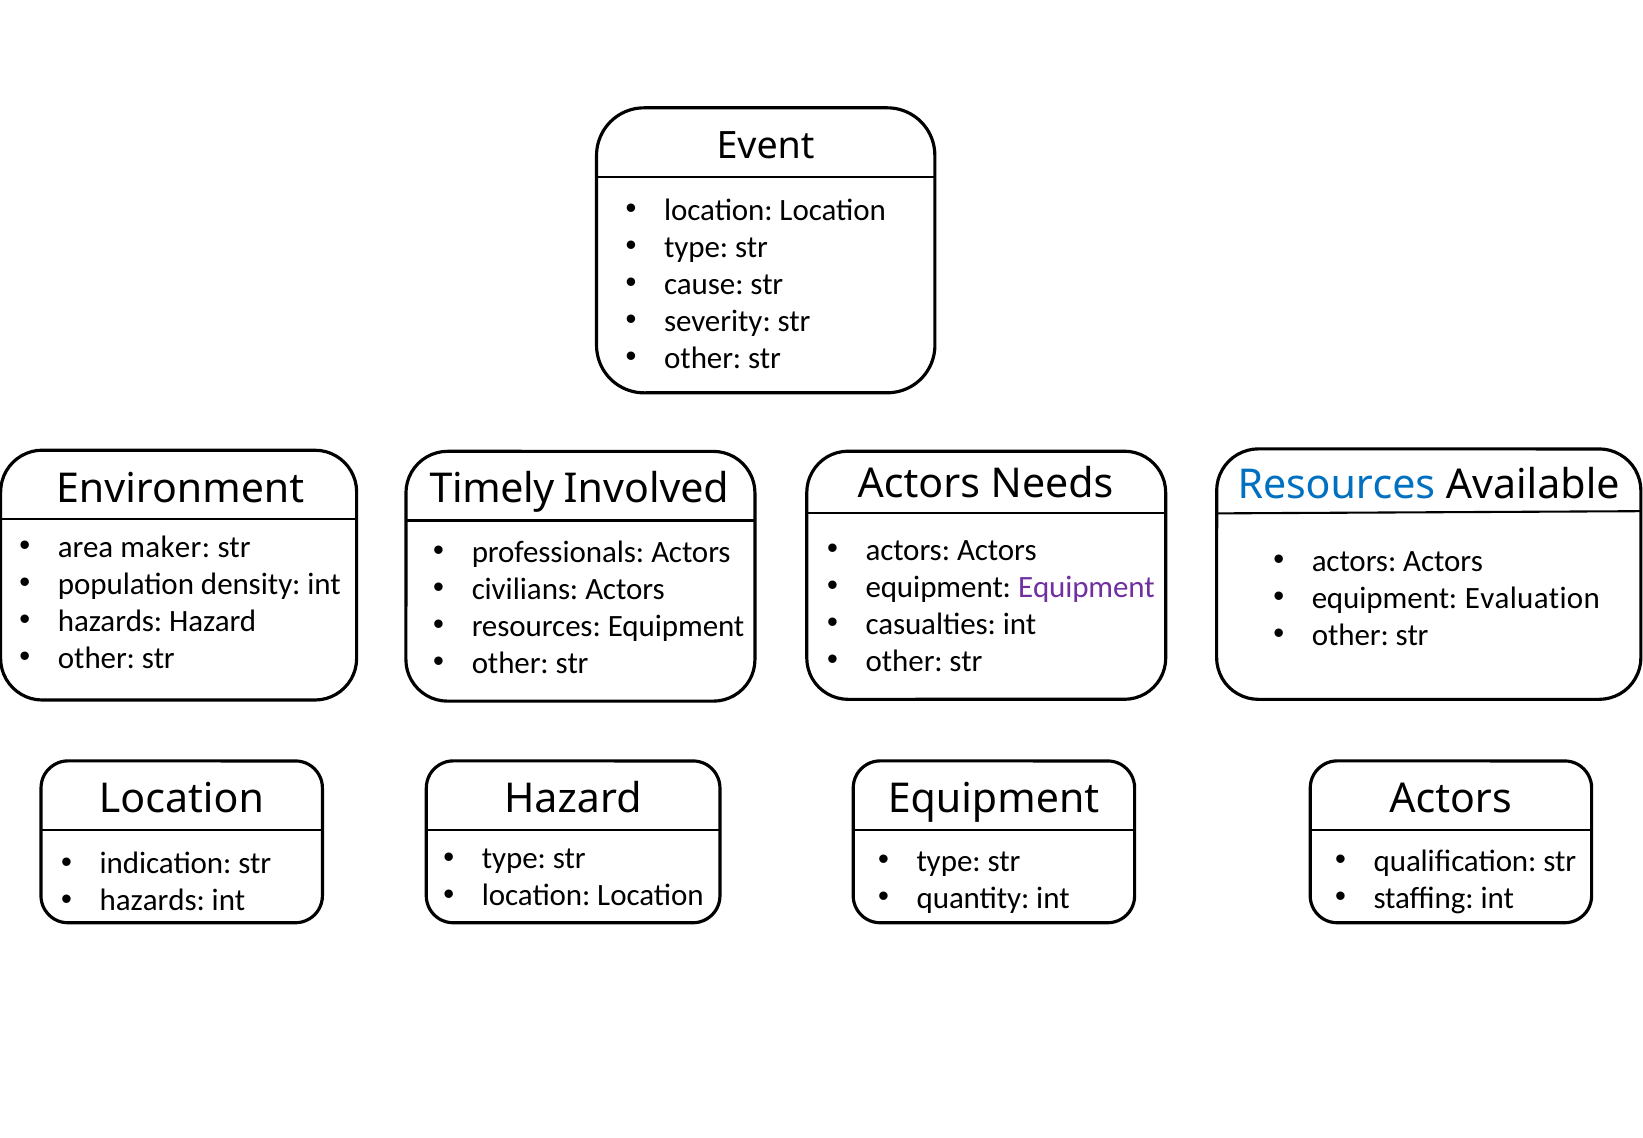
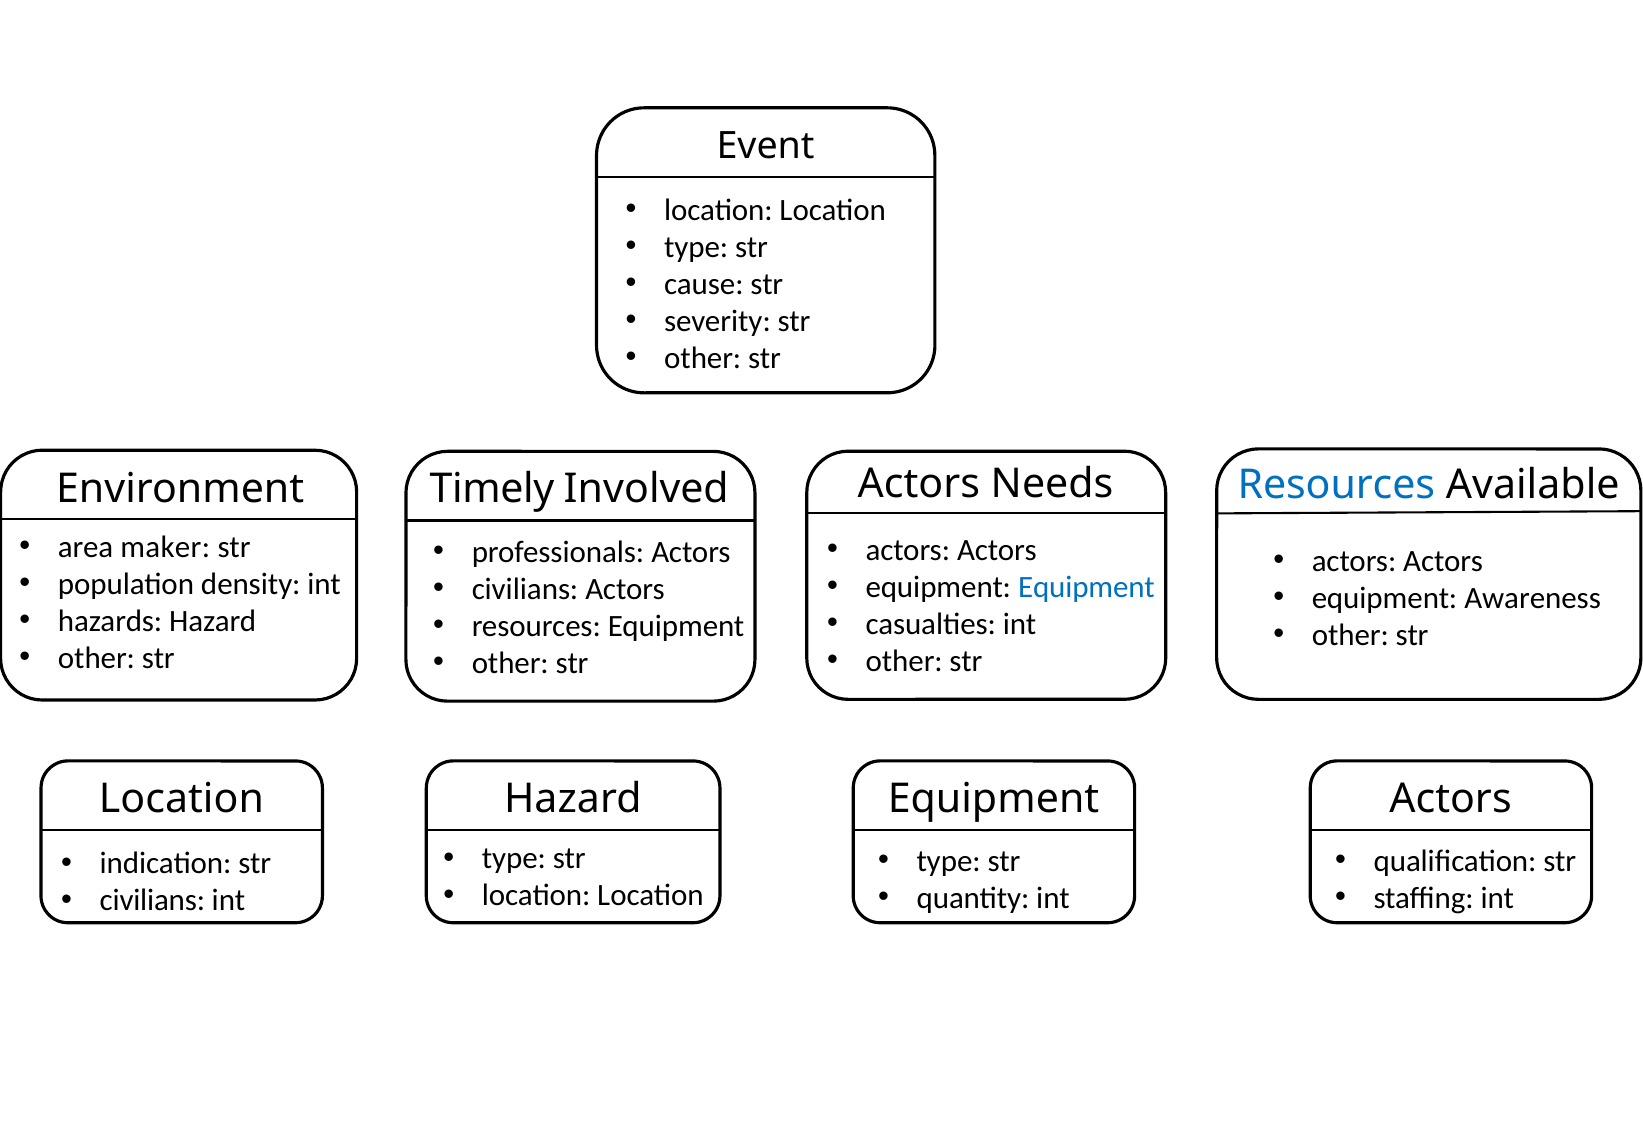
Equipment colour: purple -> blue (1086, 587)
Evaluation: Evaluation -> Awareness (1533, 598)
hazards: hazards -> civilians (152, 900)
